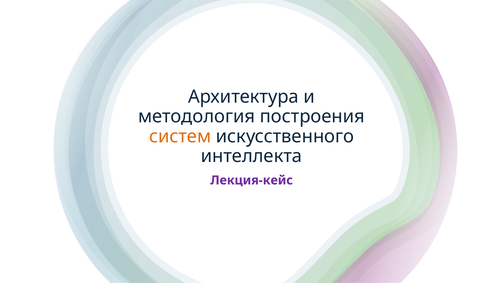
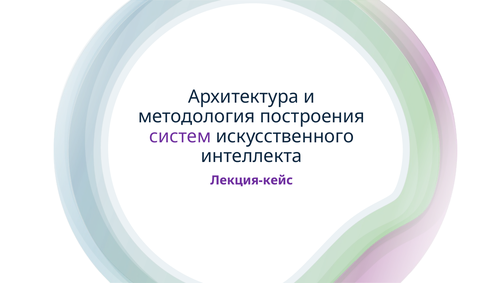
систем colour: orange -> purple (180, 136)
